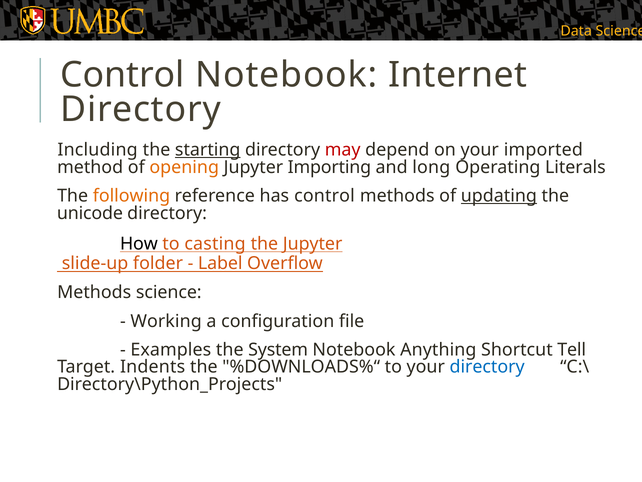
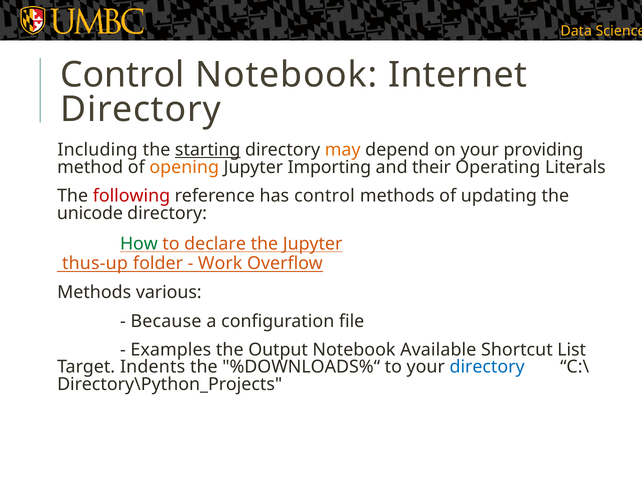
may colour: red -> orange (343, 150)
imported: imported -> providing (543, 150)
long: long -> their (431, 167)
following colour: orange -> red (131, 196)
updating underline: present -> none (499, 196)
How colour: black -> green (139, 243)
casting: casting -> declare (215, 243)
slide-up: slide-up -> thus-up (95, 263)
Label: Label -> Work (220, 263)
Methods science: science -> various (169, 292)
Working: Working -> Because (166, 321)
System: System -> Output (278, 349)
Anything: Anything -> Available (438, 349)
Tell: Tell -> List (572, 349)
